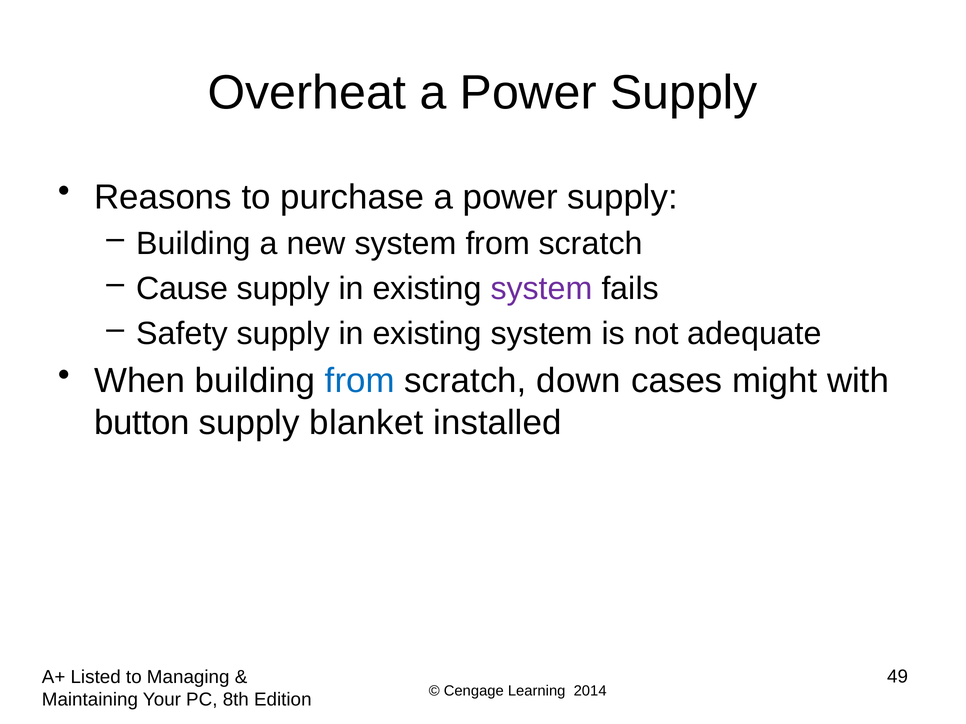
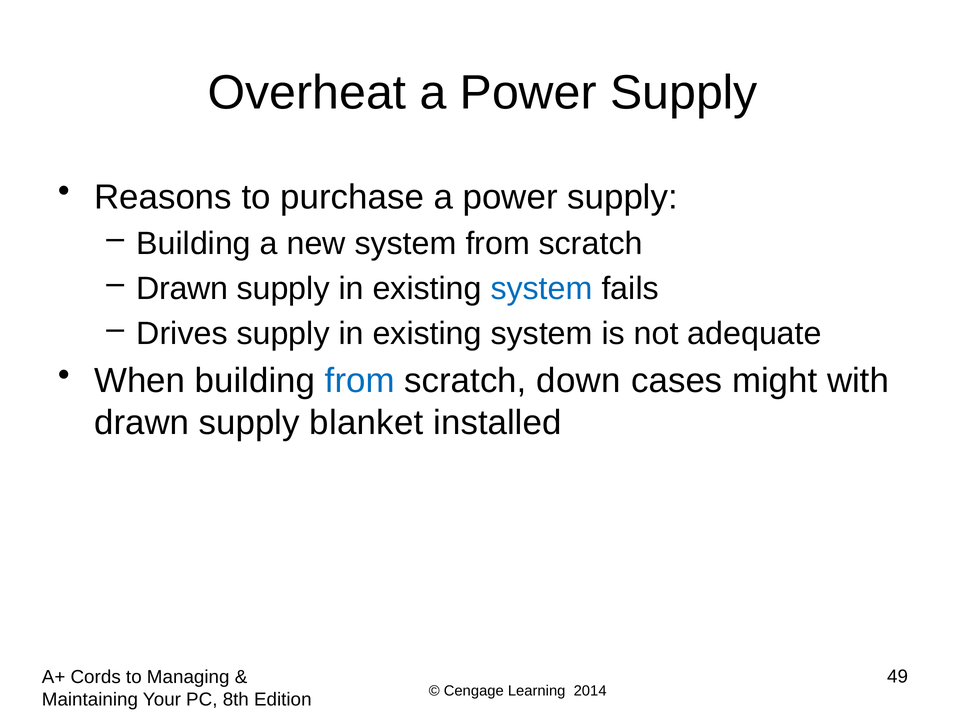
Cause: Cause -> Drawn (182, 289)
system colour: purple -> blue (542, 289)
Safety: Safety -> Drives (182, 334)
button: button -> drawn (142, 423)
Listed: Listed -> Cords (96, 678)
